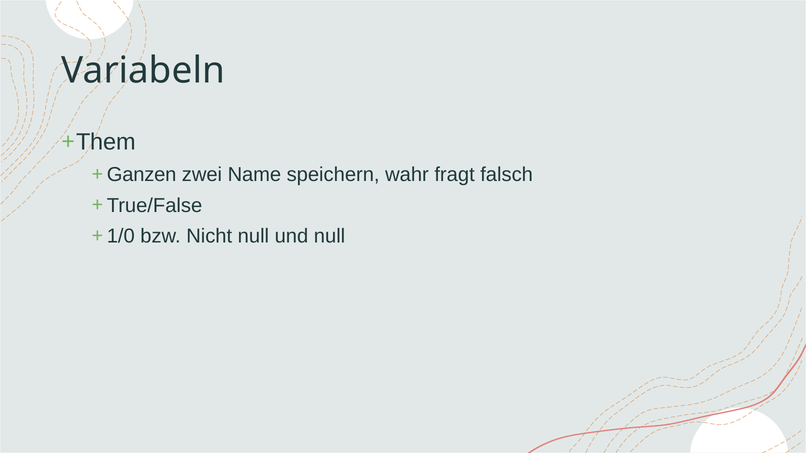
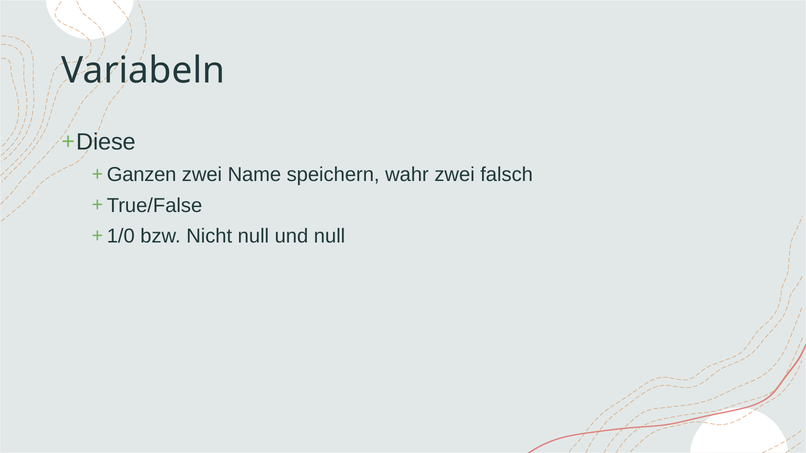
Them: Them -> Diese (106, 142)
wahr fragt: fragt -> zwei (455, 175)
